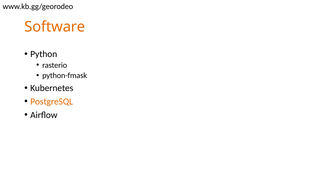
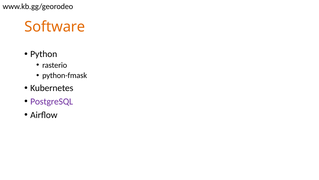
PostgreSQL colour: orange -> purple (52, 101)
